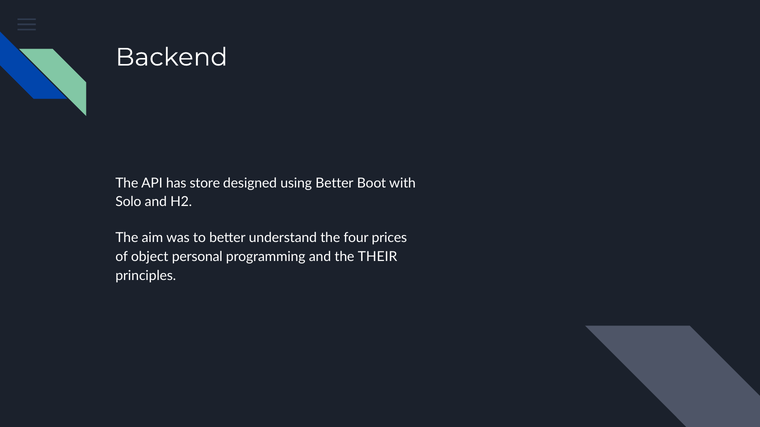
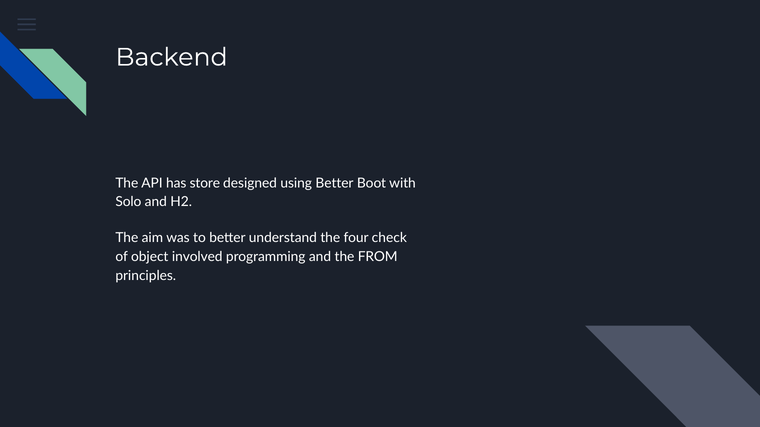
prices: prices -> check (389, 238)
personal: personal -> involved (197, 257)
THEIR: THEIR -> FROM (378, 257)
